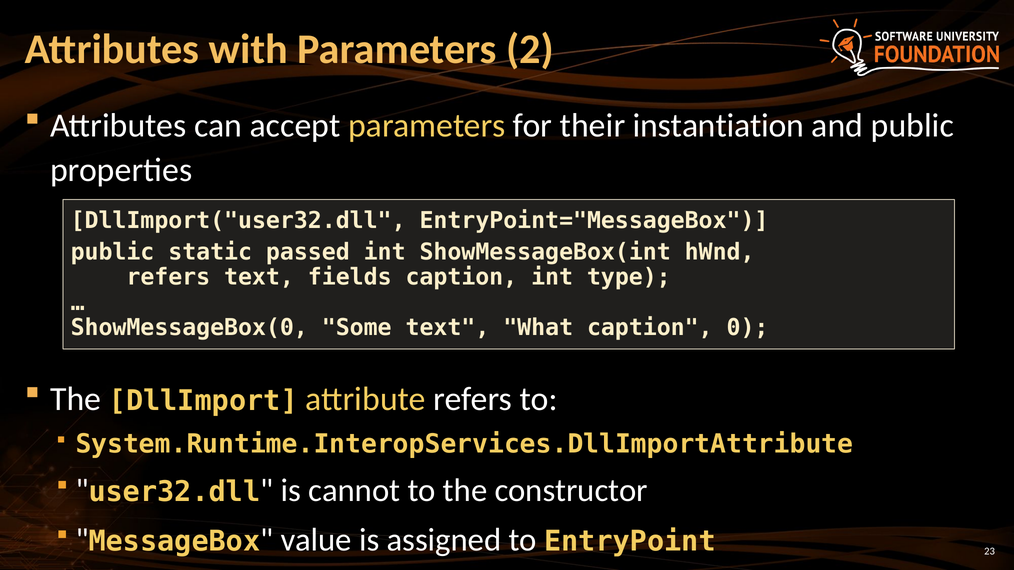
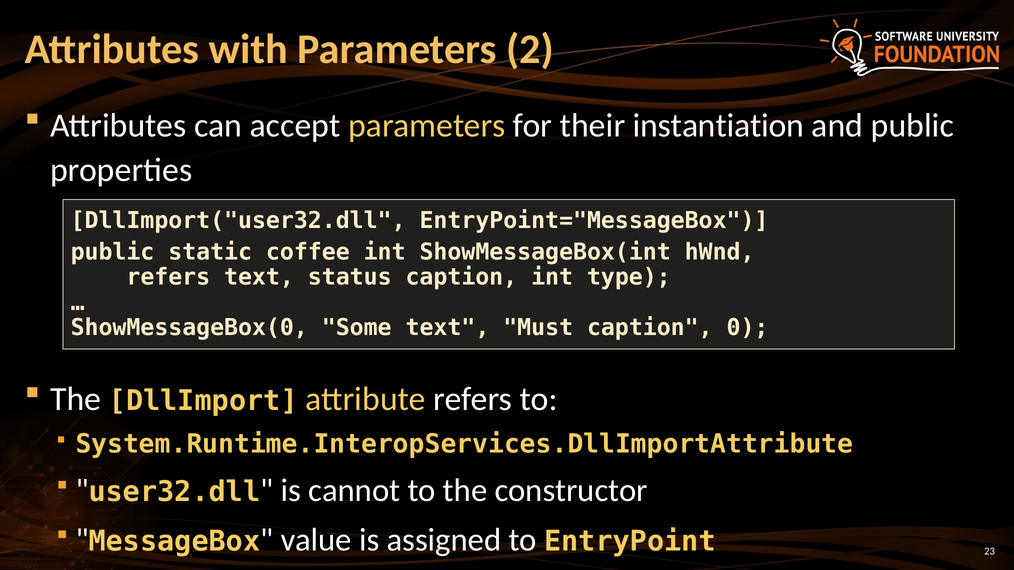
passed: passed -> coffee (308, 252)
fields: fields -> status (350, 278)
What: What -> Must (538, 328)
